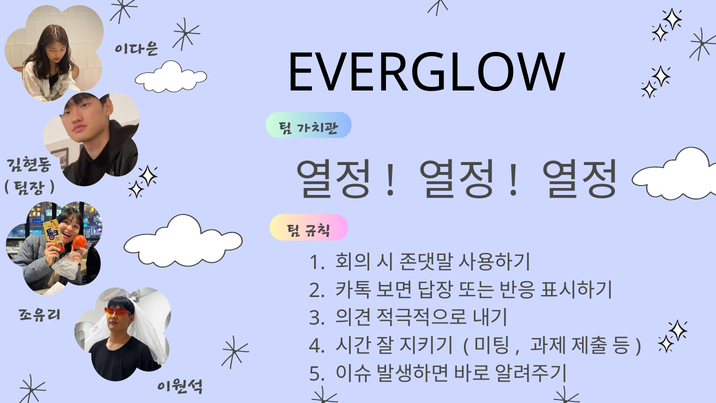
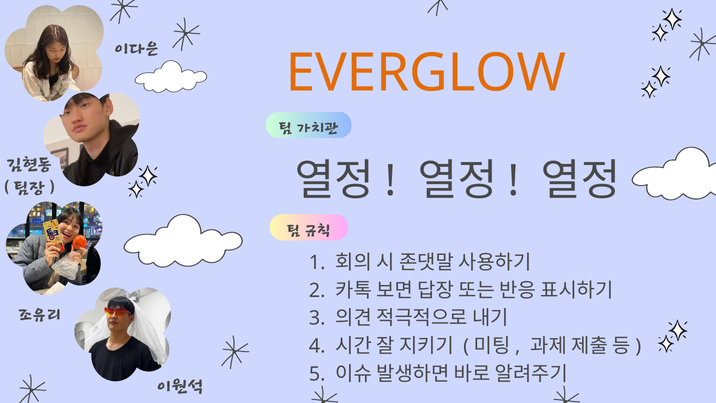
EVERGLOW colour: black -> orange (426, 73)
